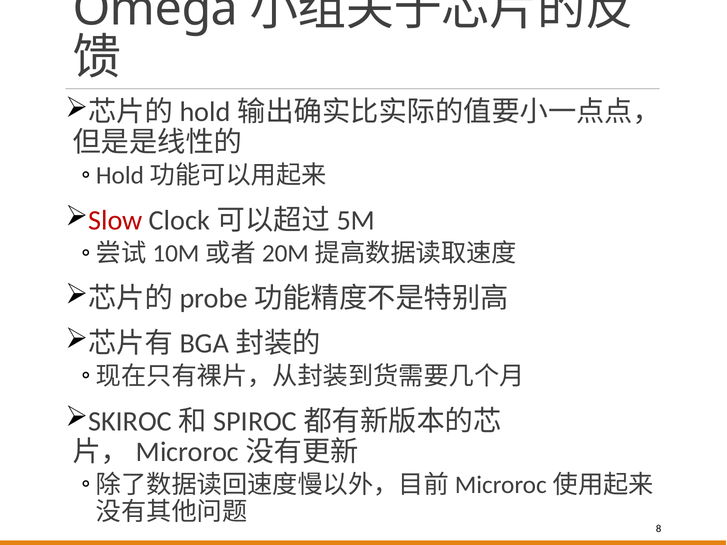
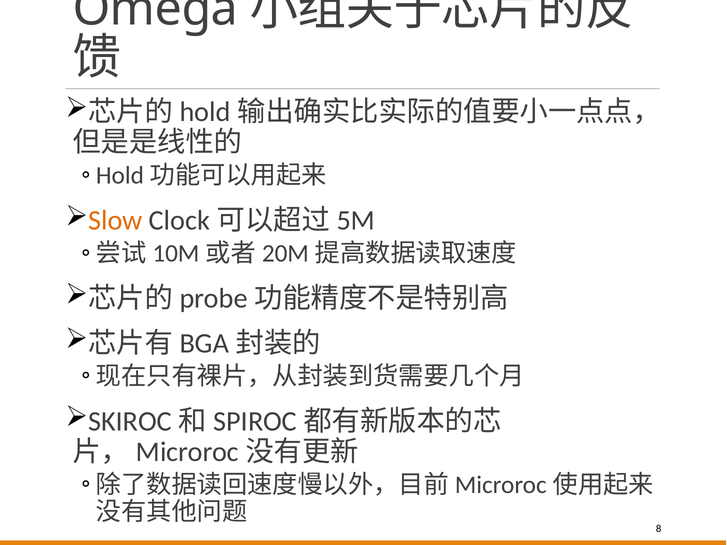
Slow colour: red -> orange (115, 221)
